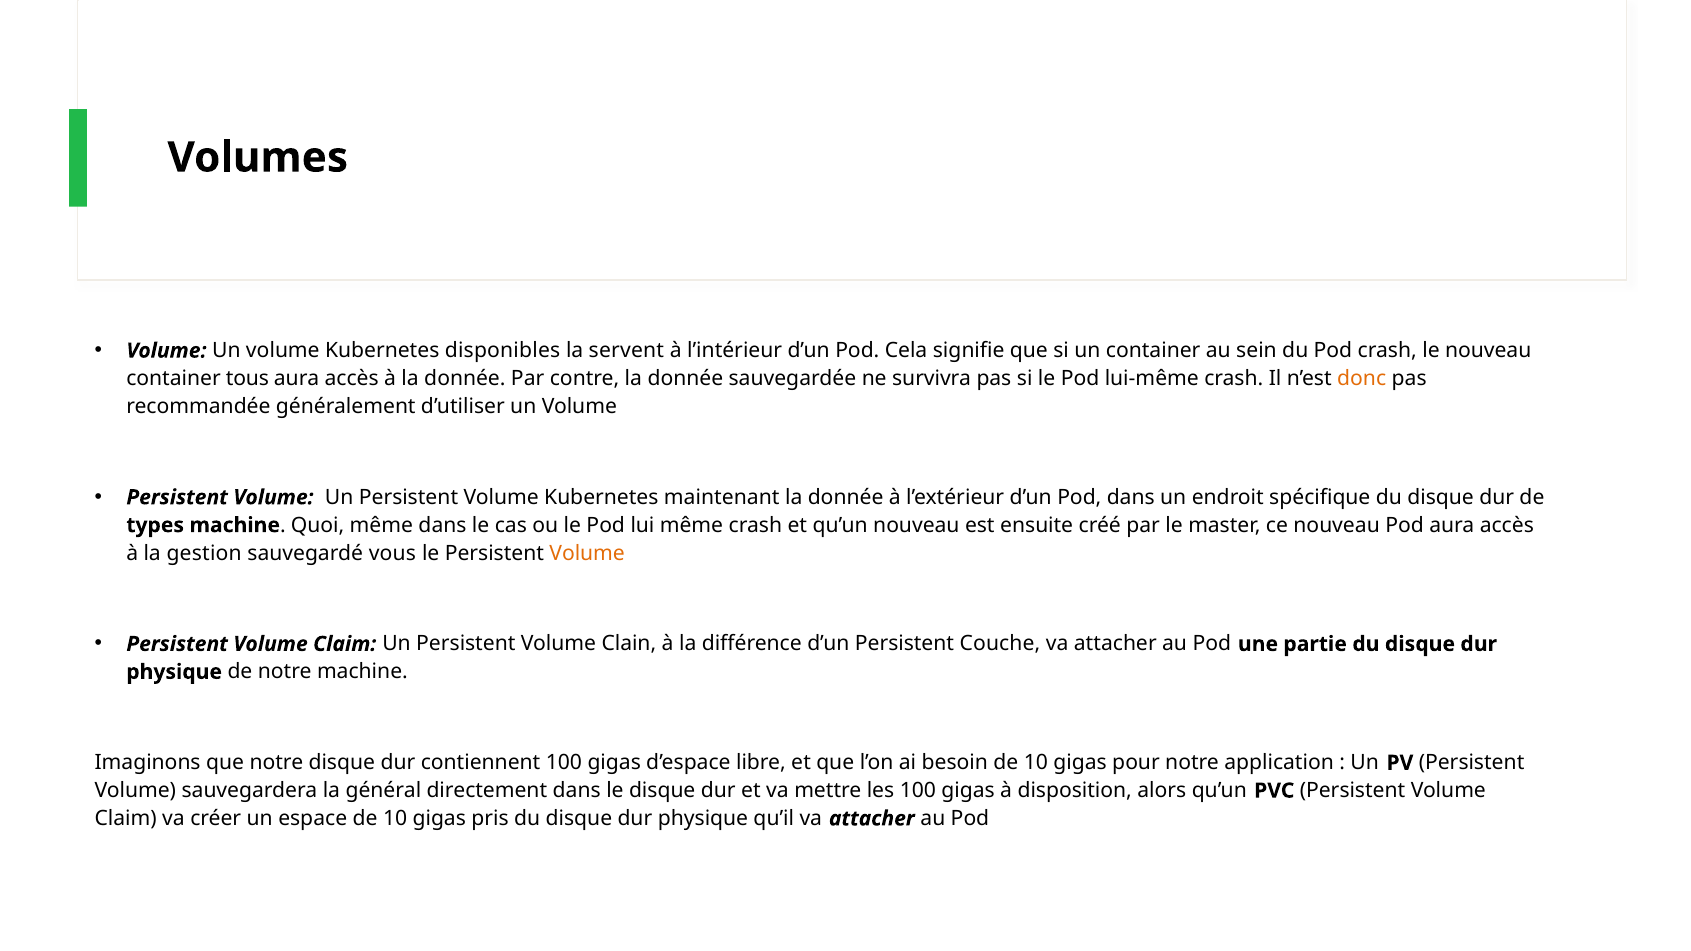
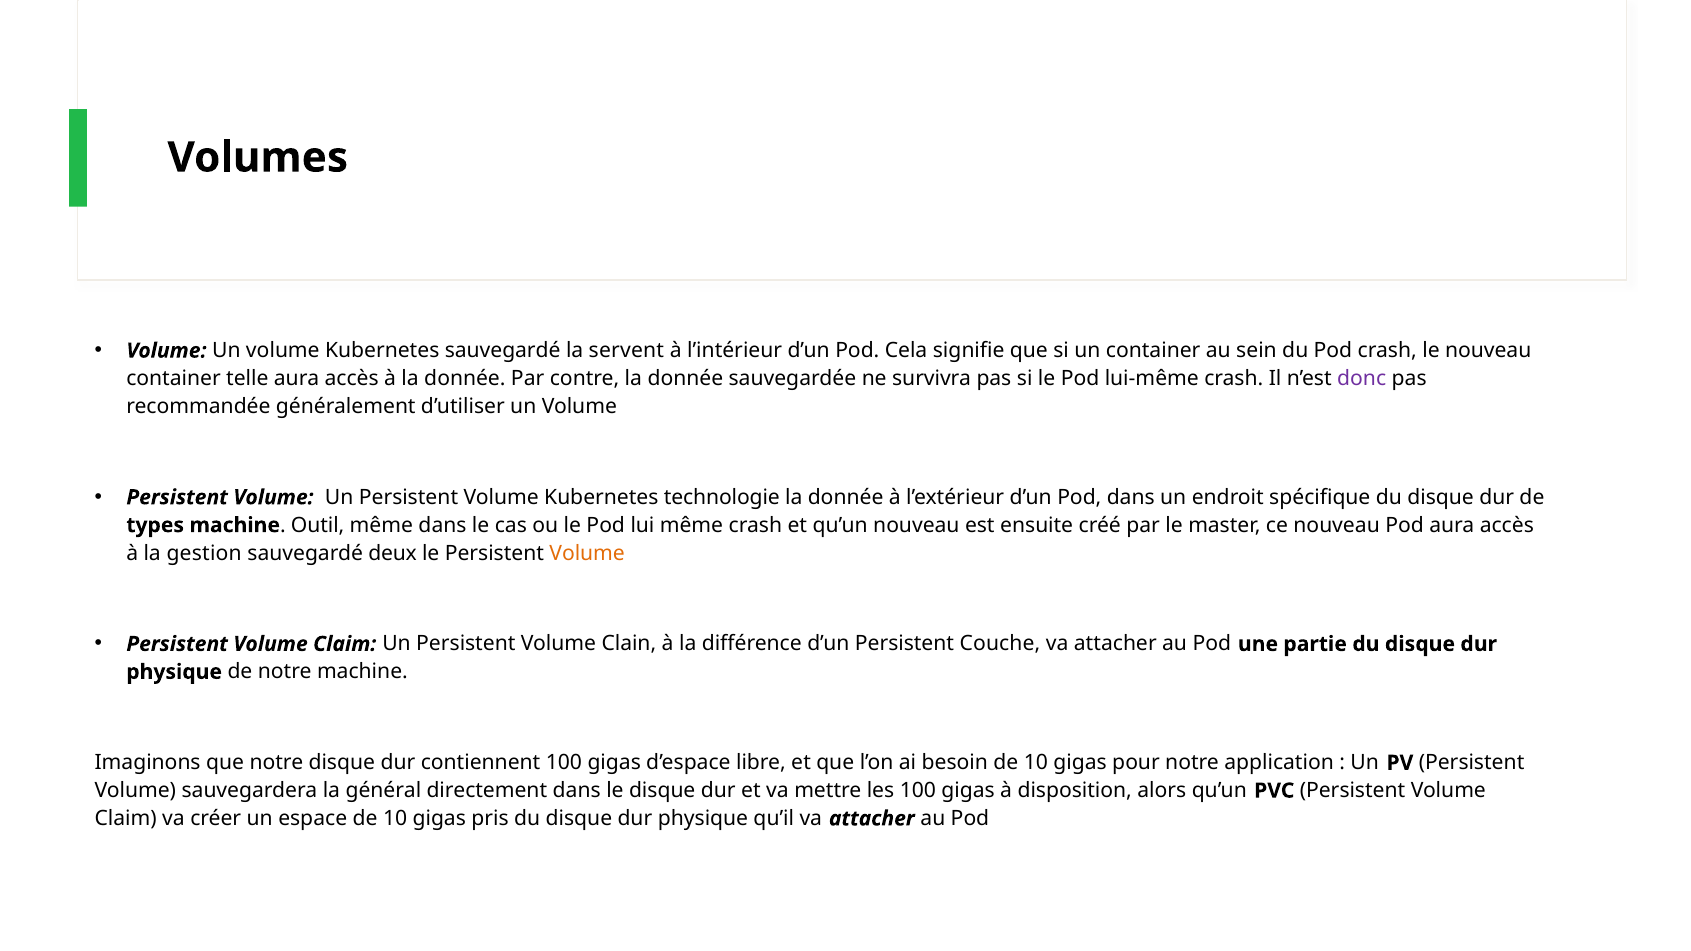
Kubernetes disponibles: disponibles -> sauvegardé (503, 351)
tous: tous -> telle (247, 379)
donc colour: orange -> purple (1362, 379)
maintenant: maintenant -> technologie (722, 497)
Quoi: Quoi -> Outil (318, 525)
vous: vous -> deux (393, 553)
